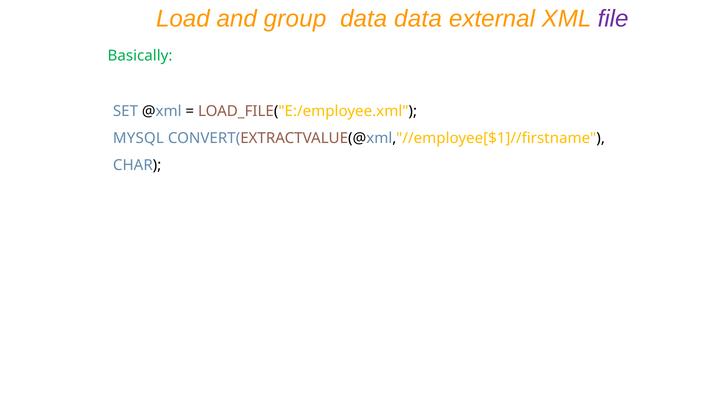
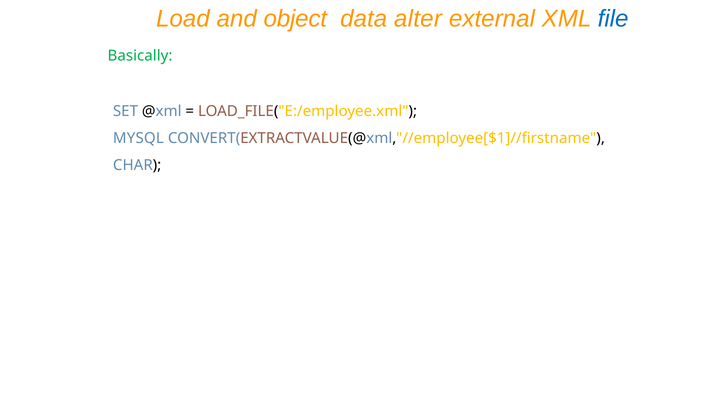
group: group -> object (295, 19)
data data: data -> alter (418, 19)
file colour: purple -> blue (613, 19)
